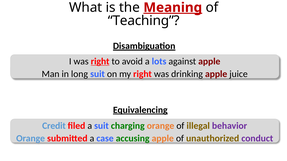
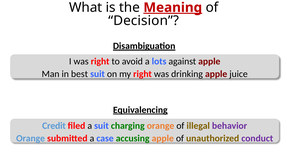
Teaching: Teaching -> Decision (144, 21)
right underline: present -> none (100, 61)
long: long -> best (79, 74)
